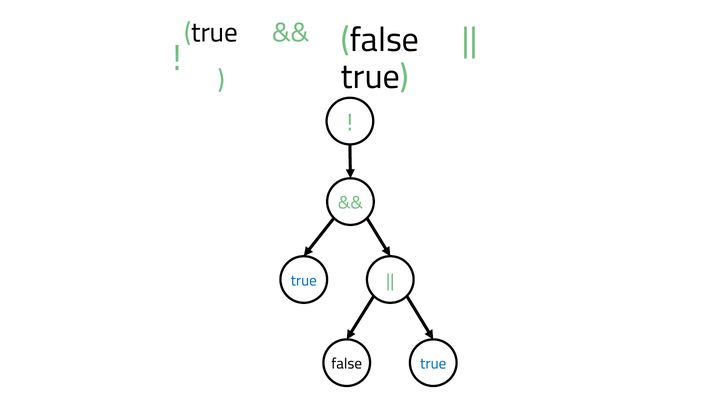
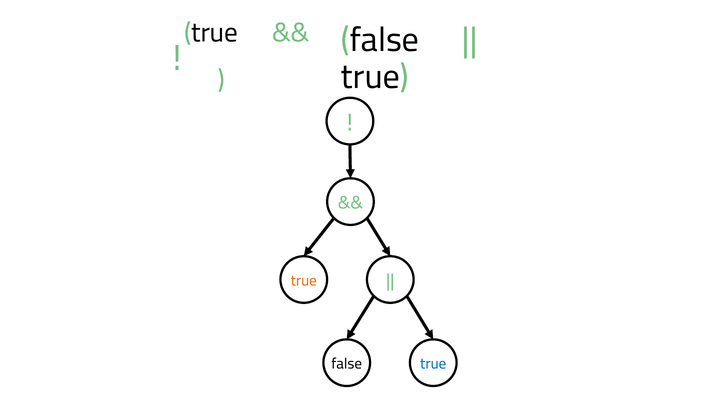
true colour: blue -> orange (304, 281)
